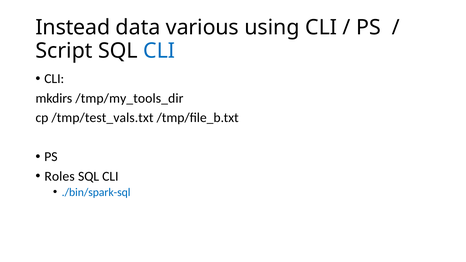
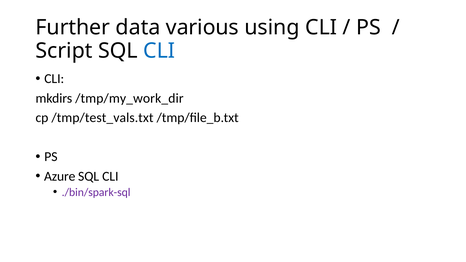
Instead: Instead -> Further (73, 28)
/tmp/my_tools_dir: /tmp/my_tools_dir -> /tmp/my_work_dir (129, 98)
Roles: Roles -> Azure (60, 176)
./bin/spark-sql colour: blue -> purple (96, 192)
